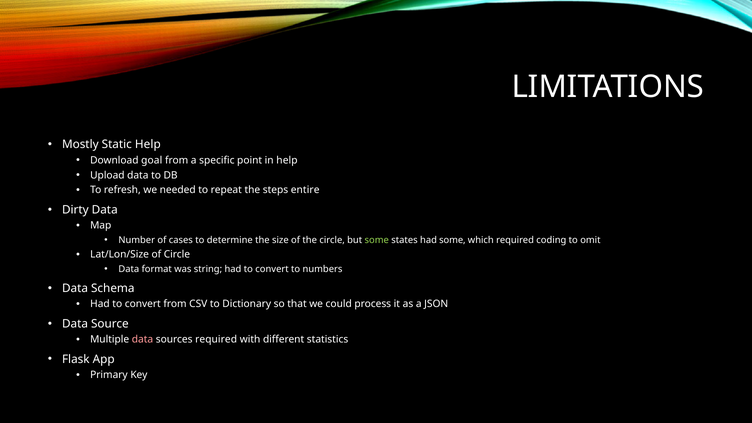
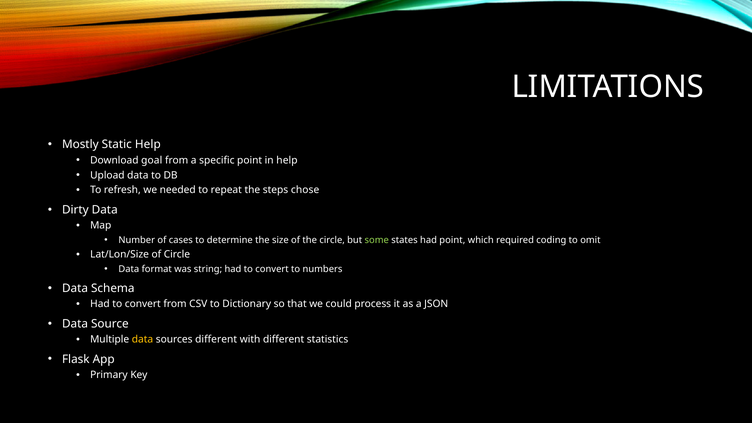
entire: entire -> chose (305, 190)
had some: some -> point (452, 240)
data colour: pink -> yellow (142, 339)
sources required: required -> different (216, 339)
